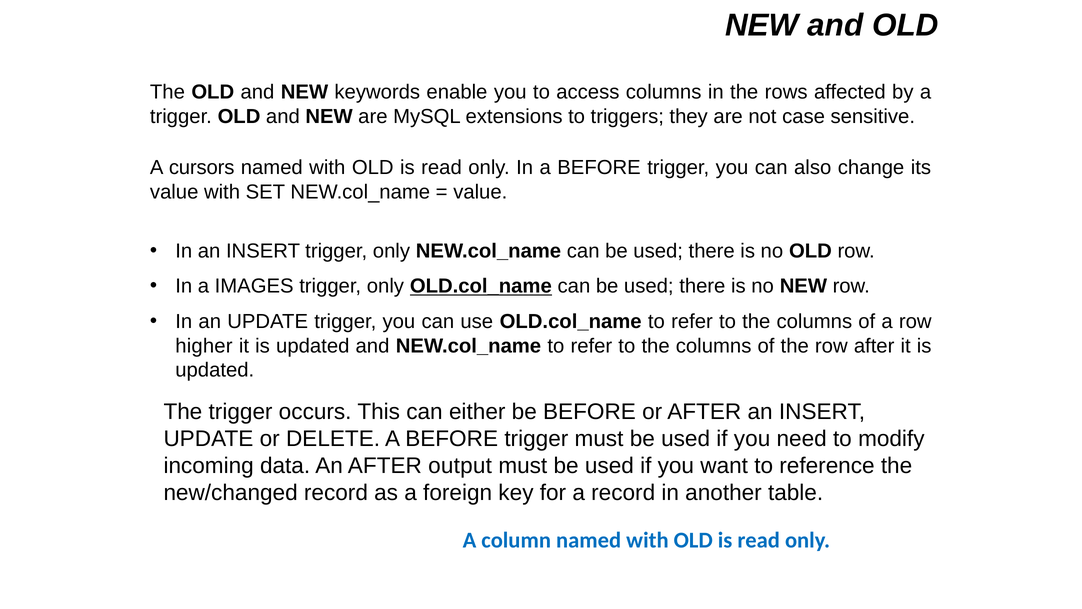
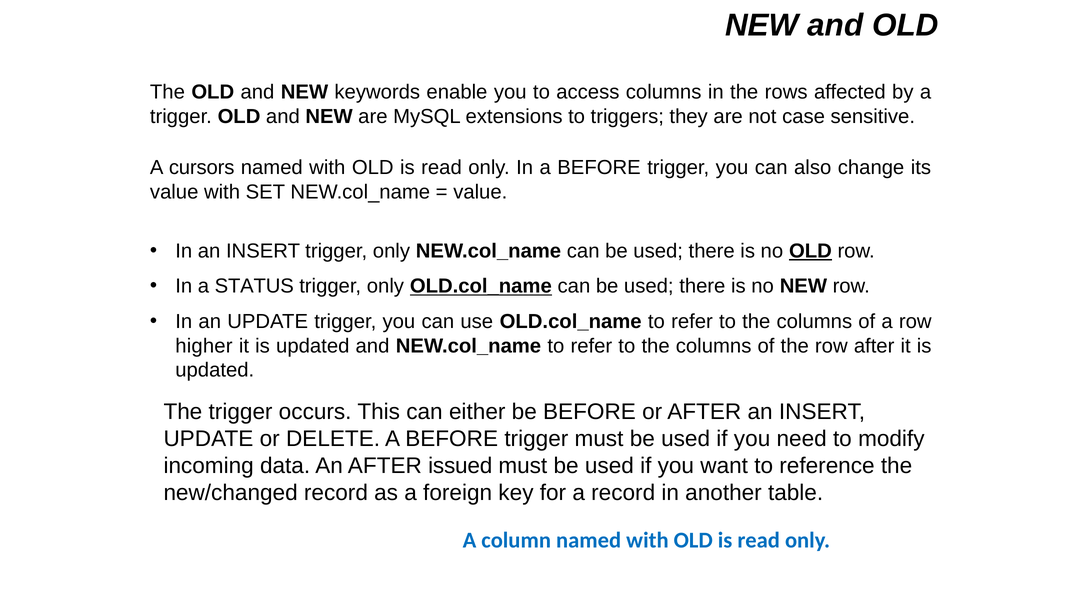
OLD underline: none -> present (810, 251)
IMAGES: IMAGES -> STATUS (254, 286)
output: output -> issued (460, 465)
